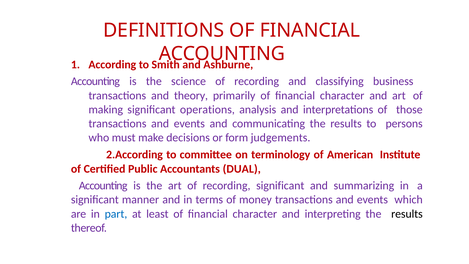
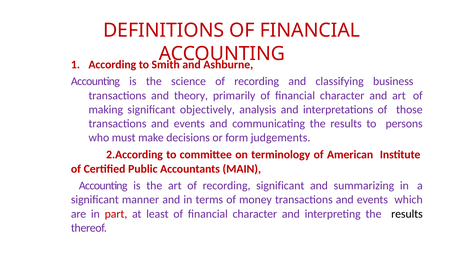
operations: operations -> objectively (207, 110)
DUAL: DUAL -> MAIN (242, 169)
part colour: blue -> red (116, 214)
